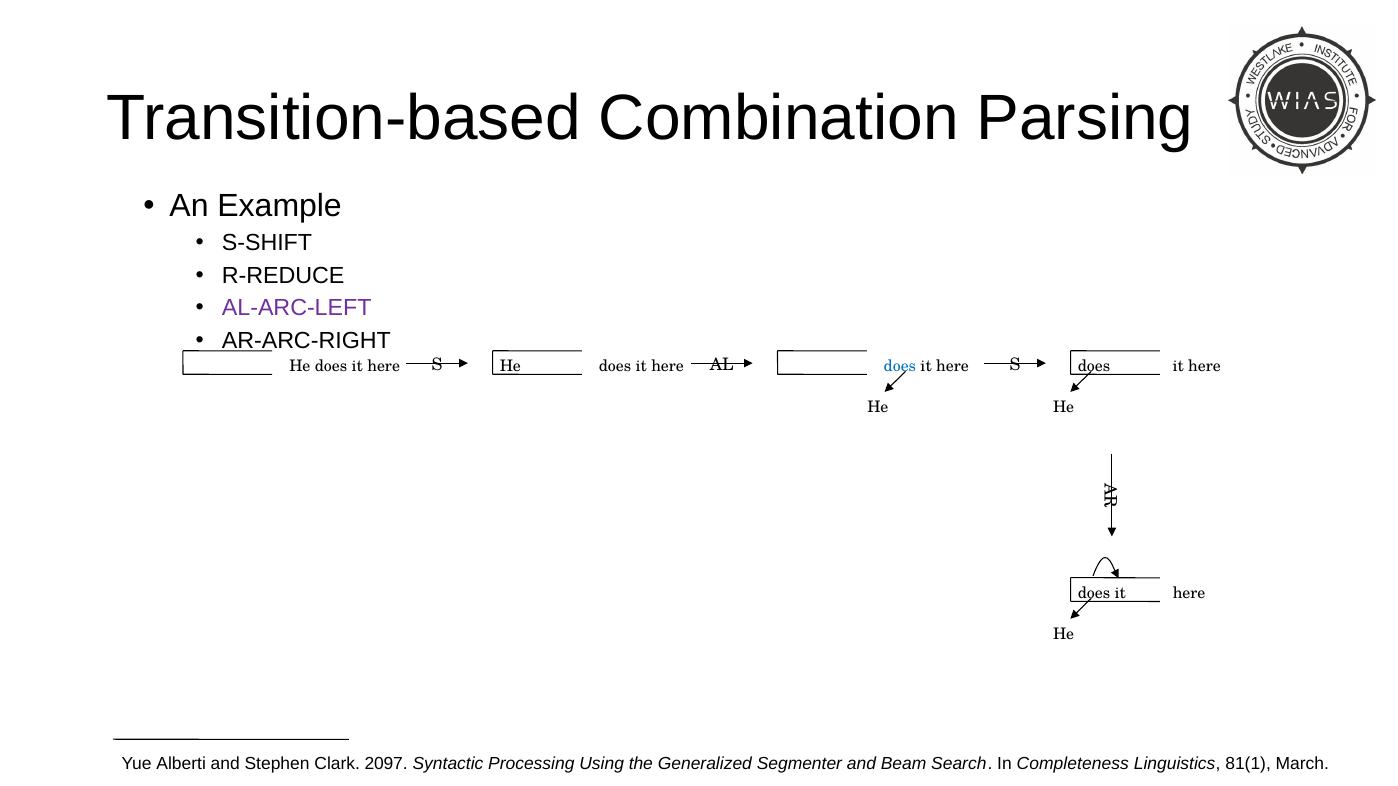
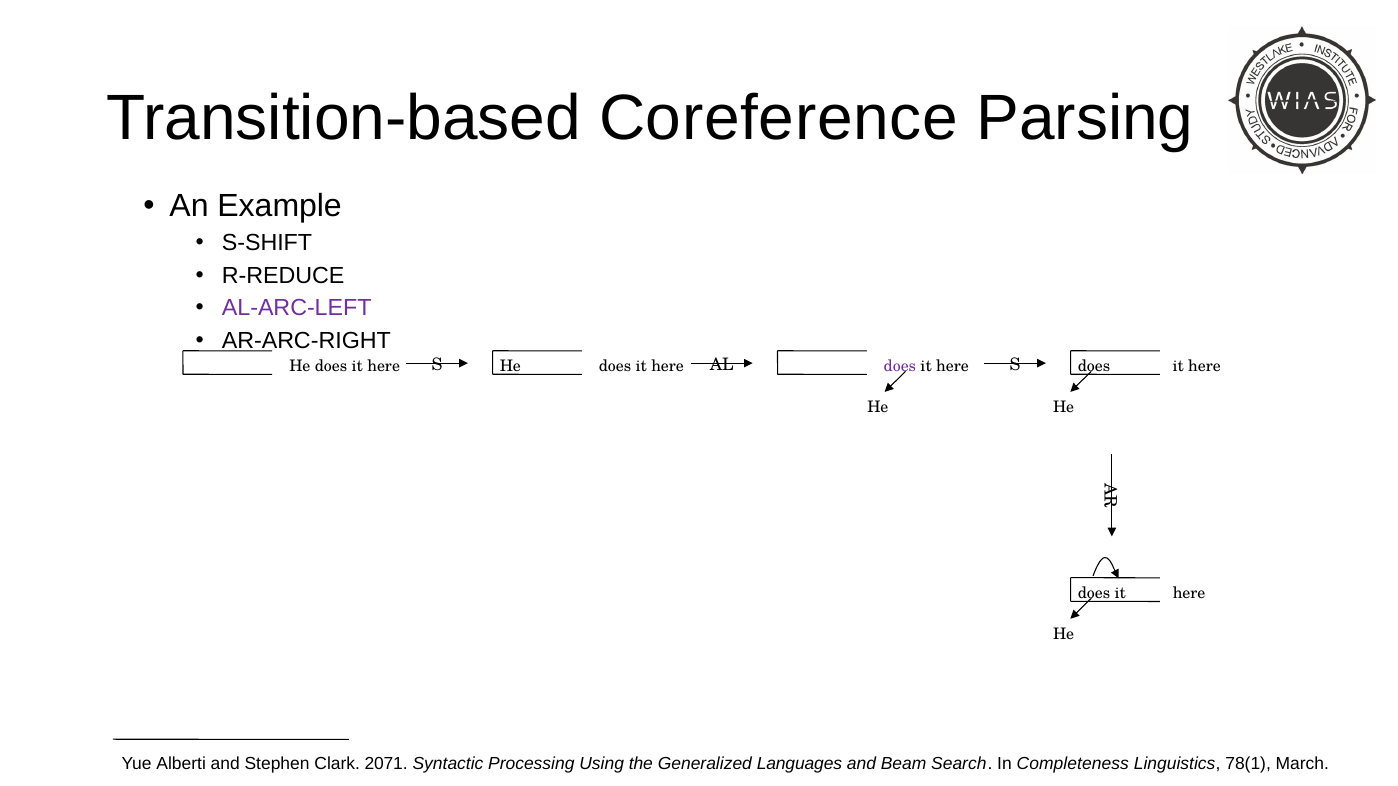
Combination: Combination -> Coreference (779, 118)
does colour: blue -> purple (900, 366)
2097: 2097 -> 2071 (386, 764)
Segmenter: Segmenter -> Languages (799, 764)
81(1: 81(1 -> 78(1 (1248, 764)
